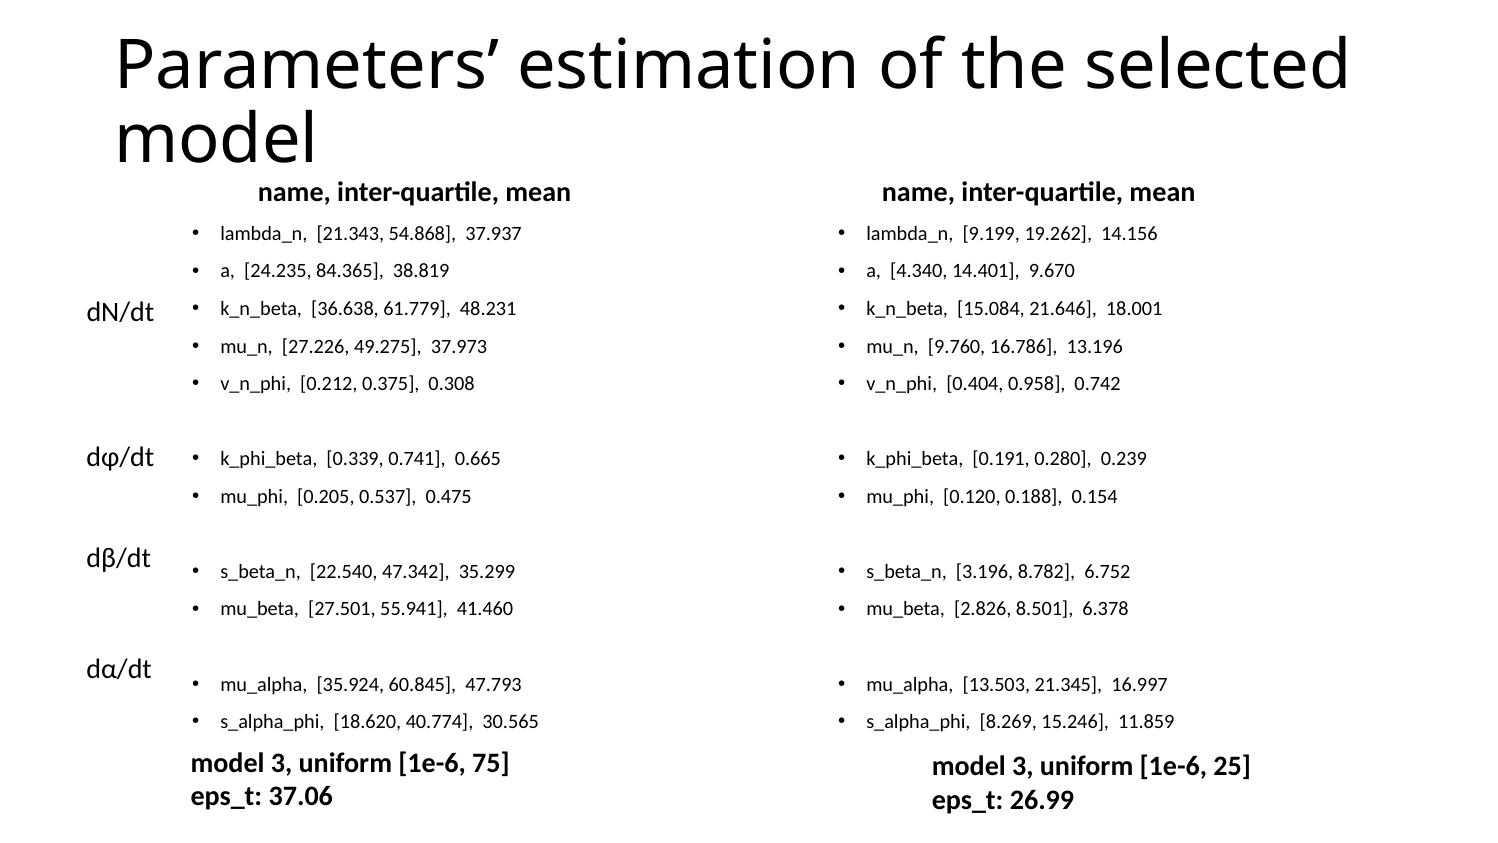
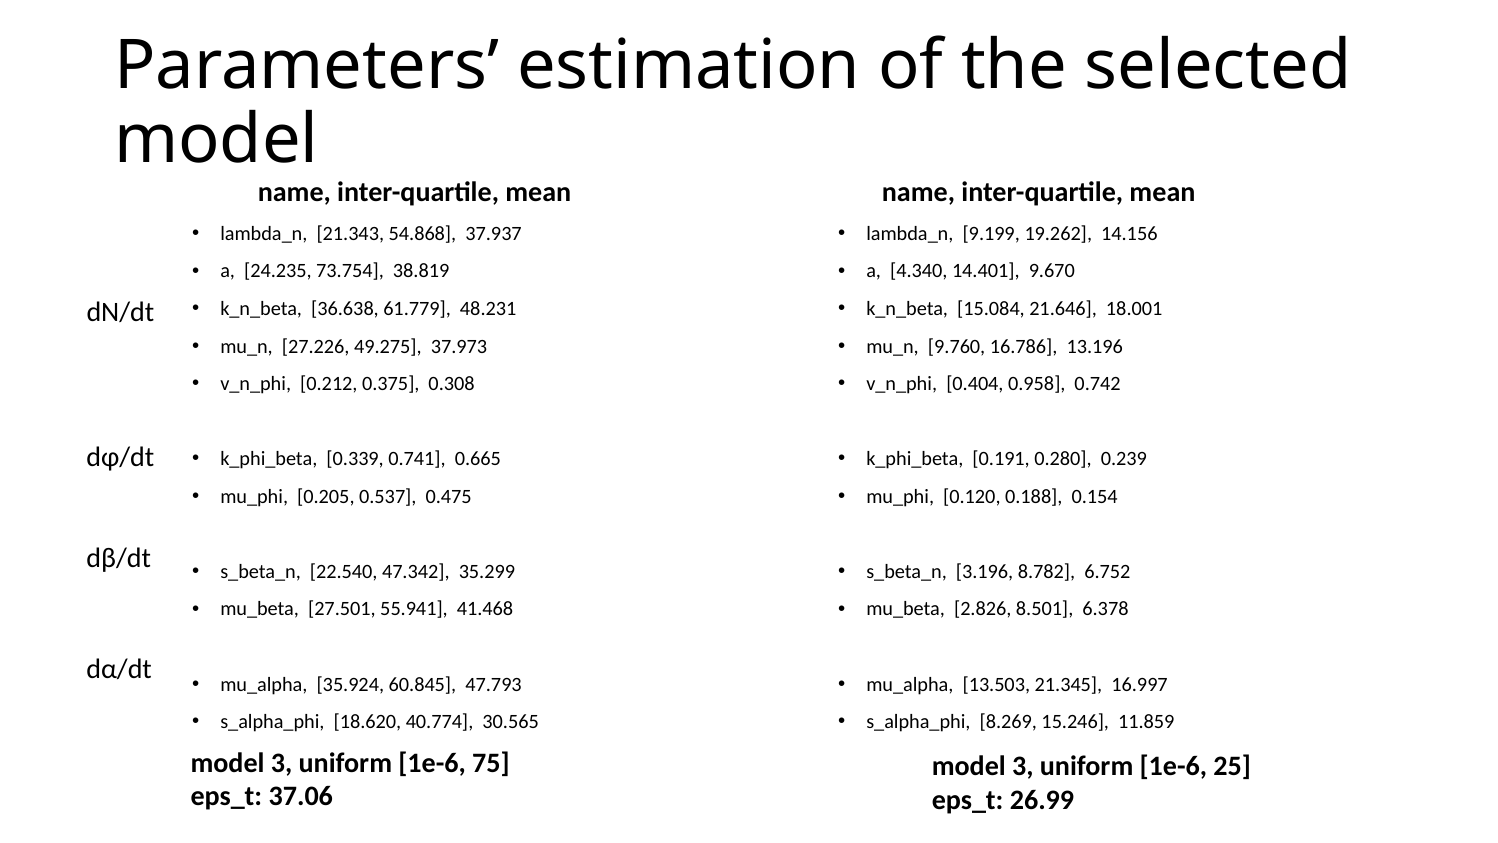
84.365: 84.365 -> 73.754 (350, 271)
41.460: 41.460 -> 41.468 (485, 609)
